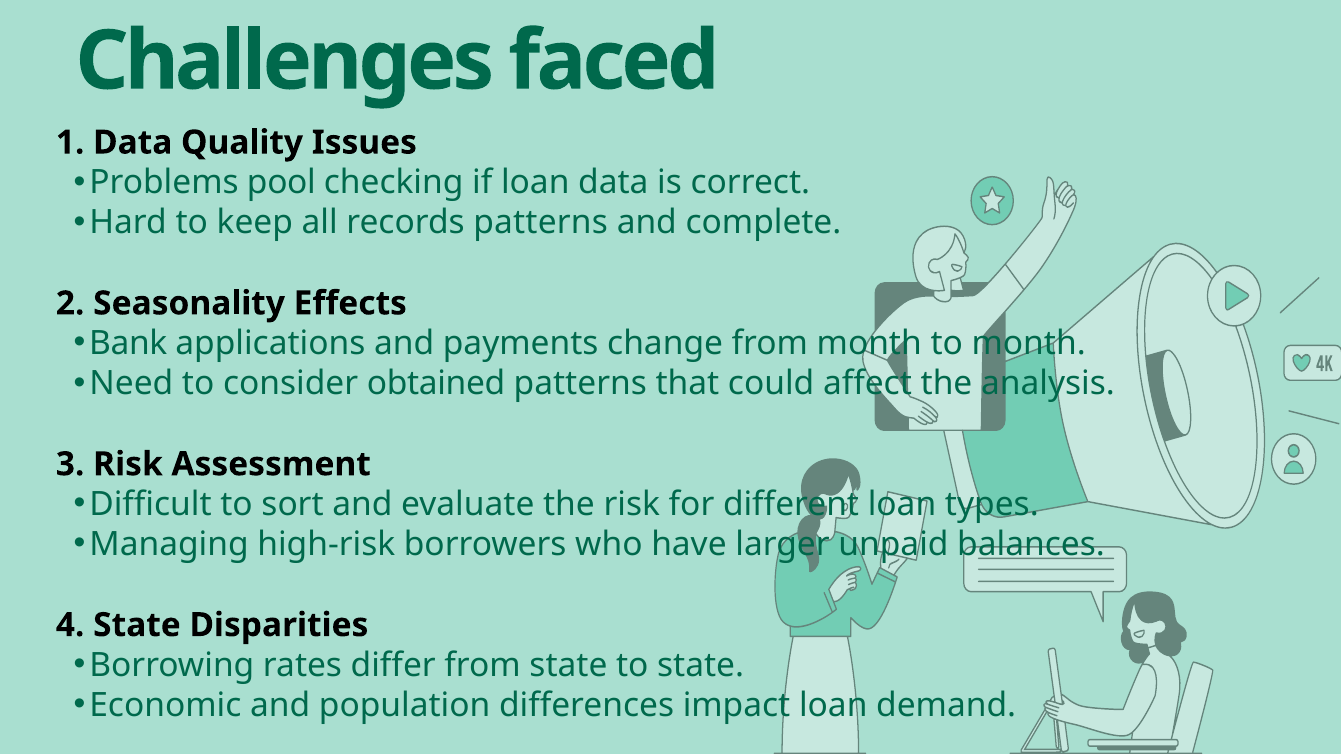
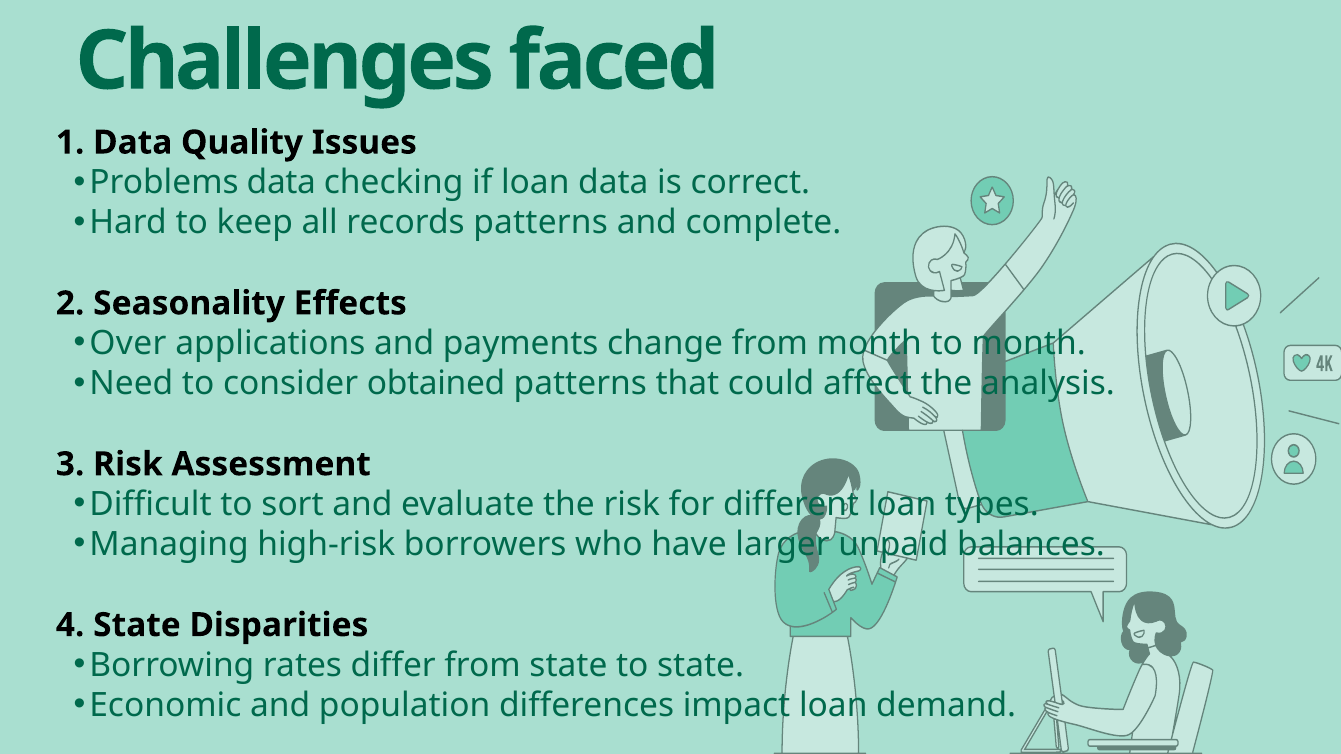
Problems pool: pool -> data (281, 183)
Bank: Bank -> Over (128, 344)
